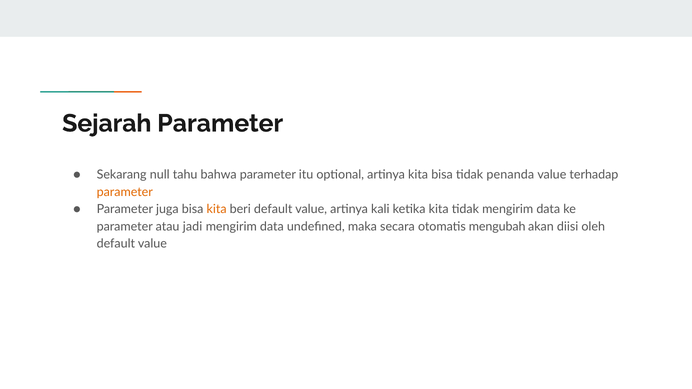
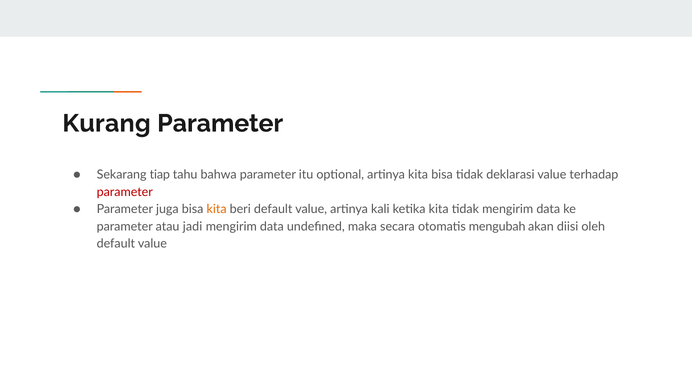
Sejarah: Sejarah -> Kurang (107, 123)
null: null -> tiap (160, 175)
penanda: penanda -> deklarasi (510, 175)
parameter colour: orange -> red (125, 192)
